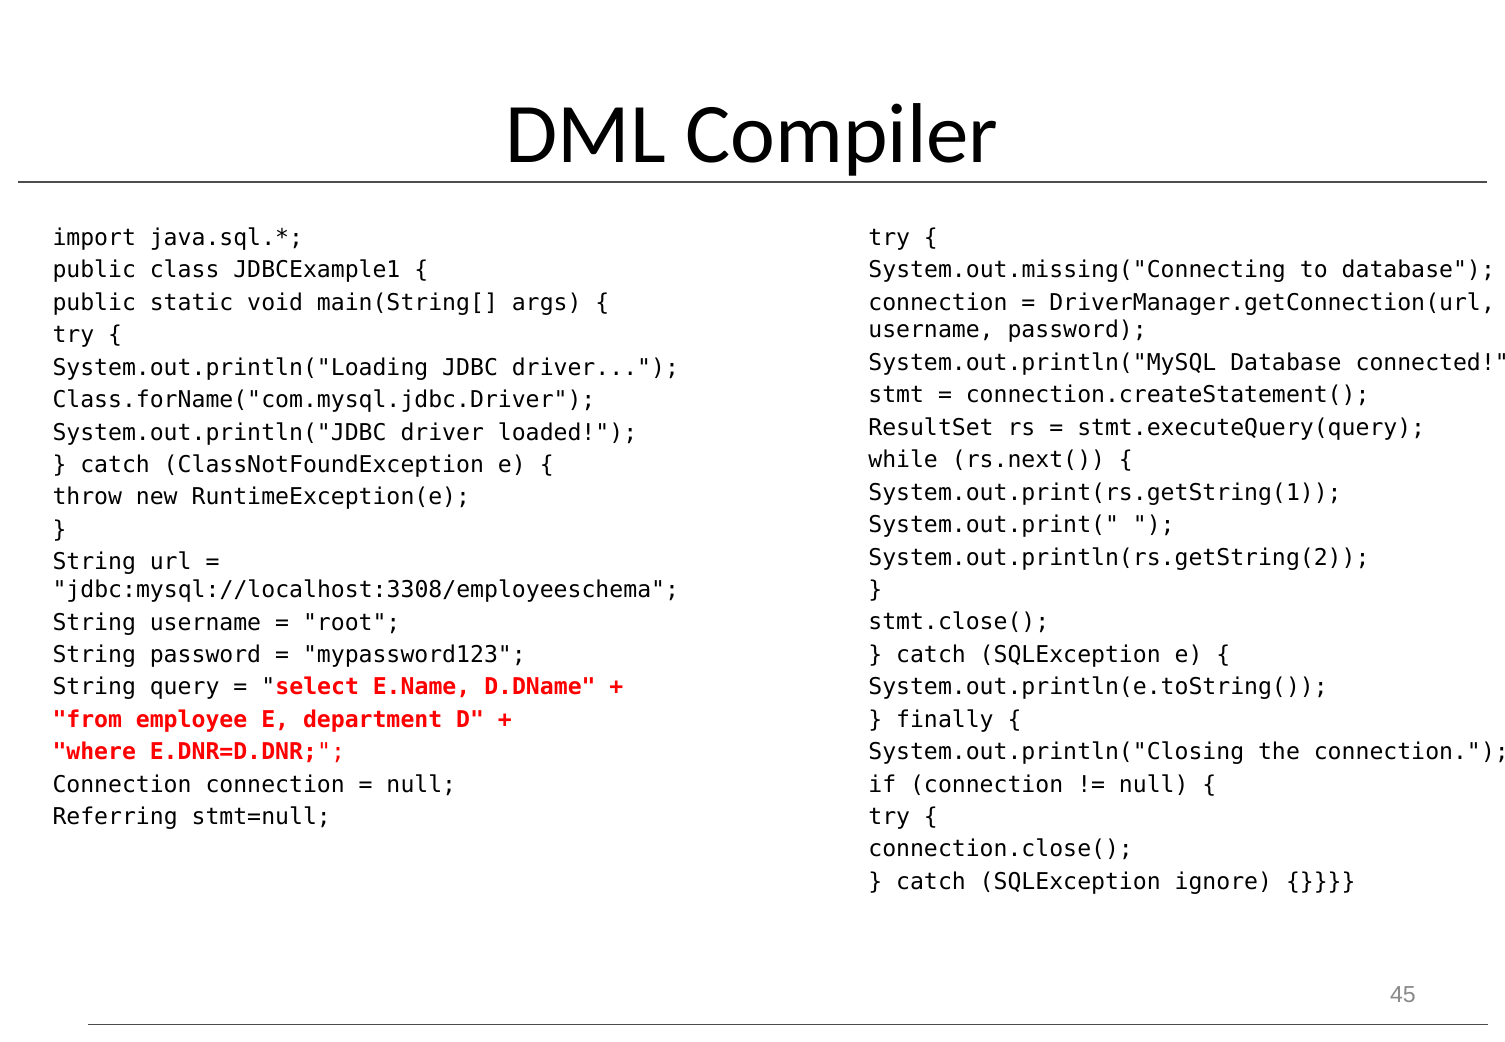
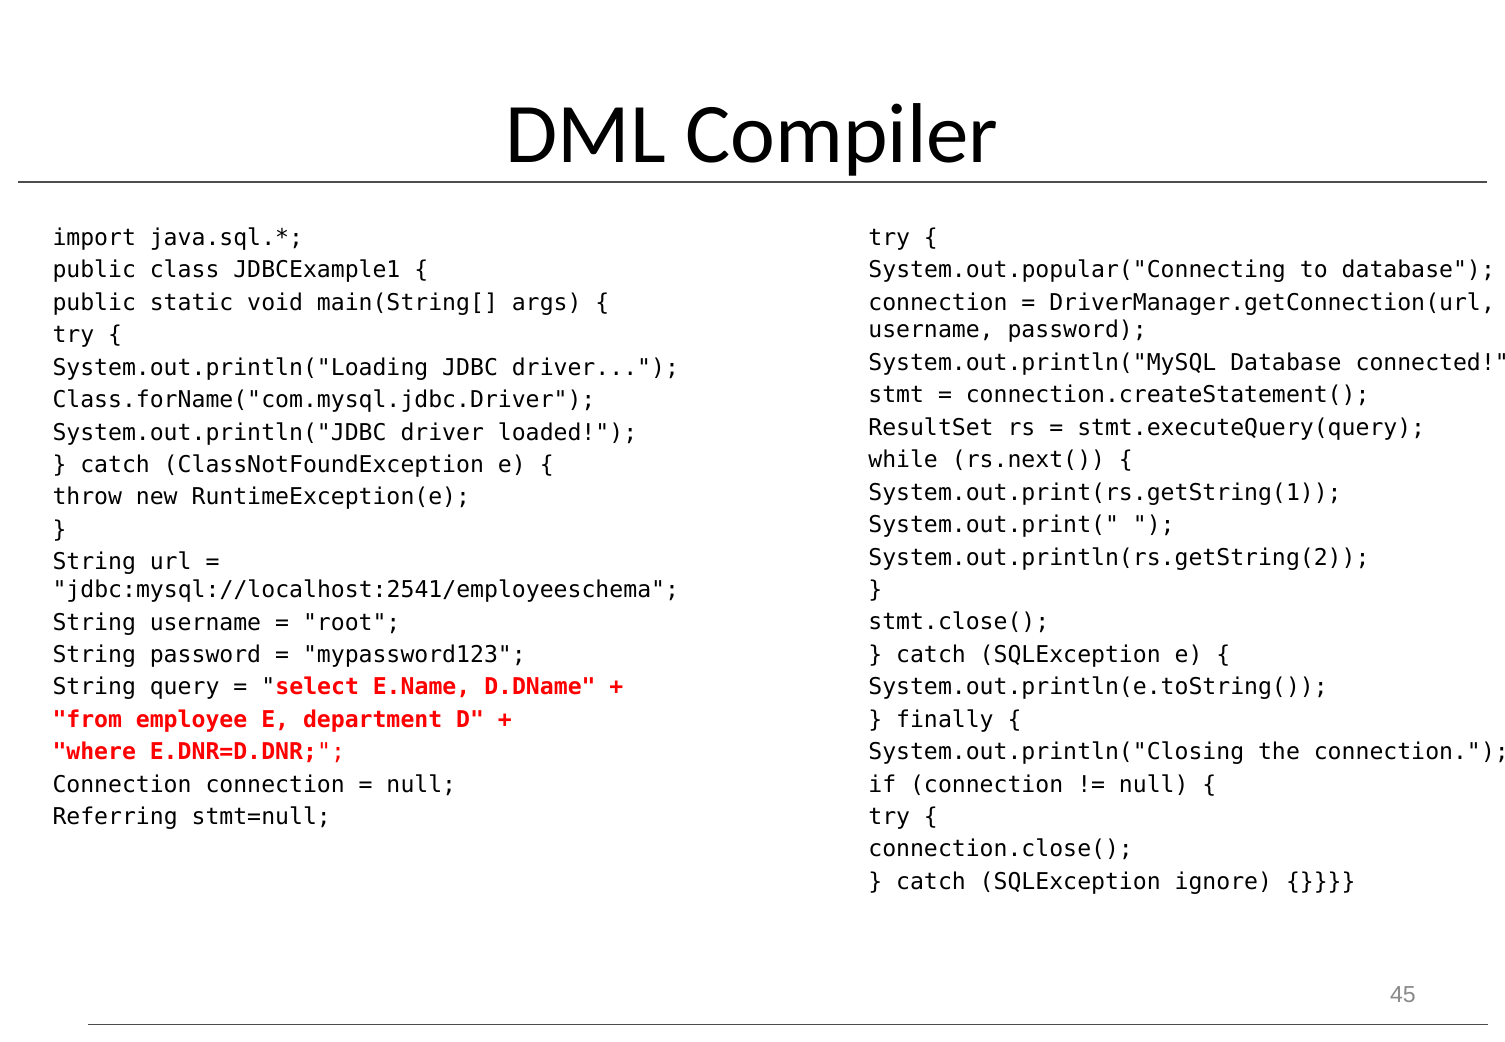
System.out.missing("Connecting: System.out.missing("Connecting -> System.out.popular("Connecting (1077, 270)
jdbc:mysql://localhost:3308/employeeschema: jdbc:mysql://localhost:3308/employeeschema -> jdbc:mysql://localhost:2541/employeeschema (366, 590)
